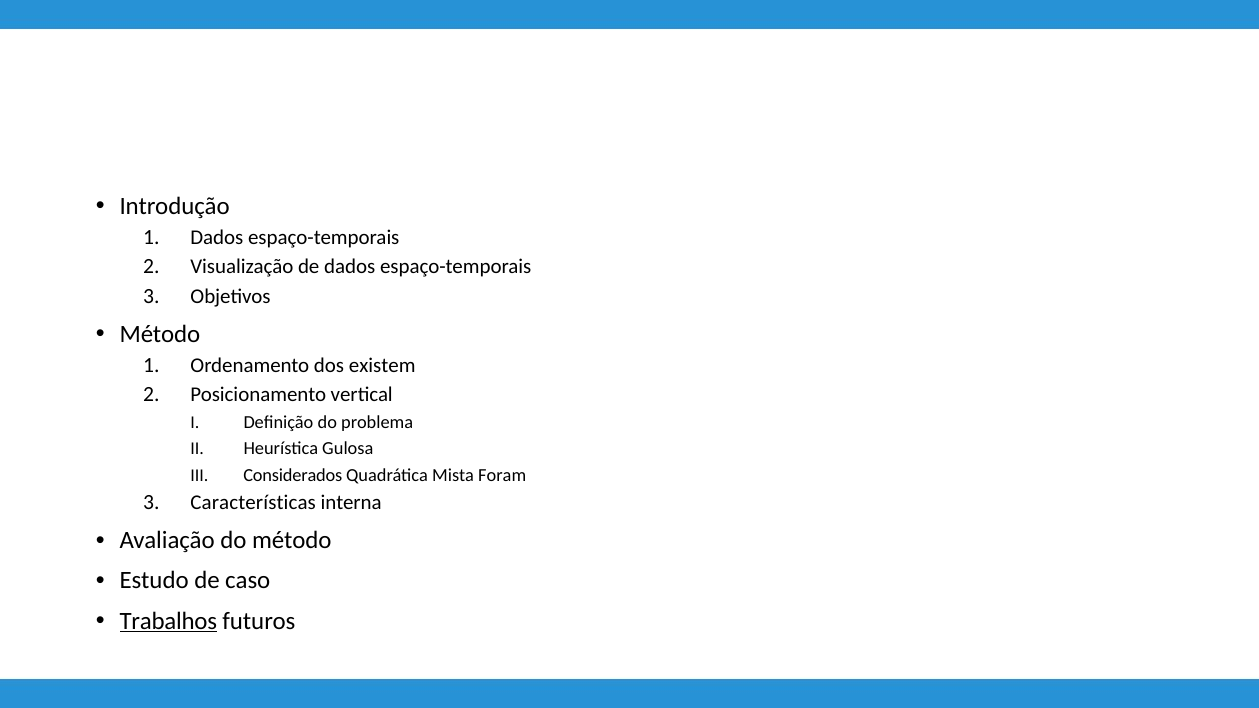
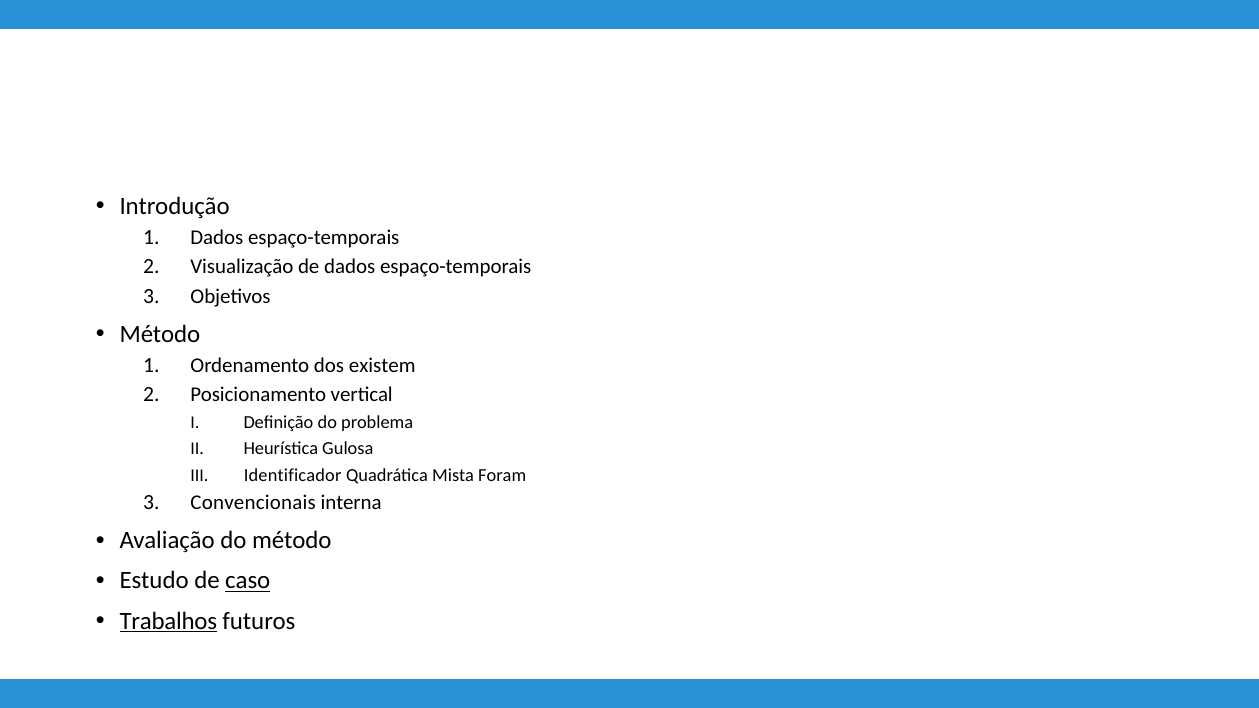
Considerados: Considerados -> Identificador (293, 475)
Características: Características -> Convencionais (253, 503)
caso underline: none -> present (248, 581)
